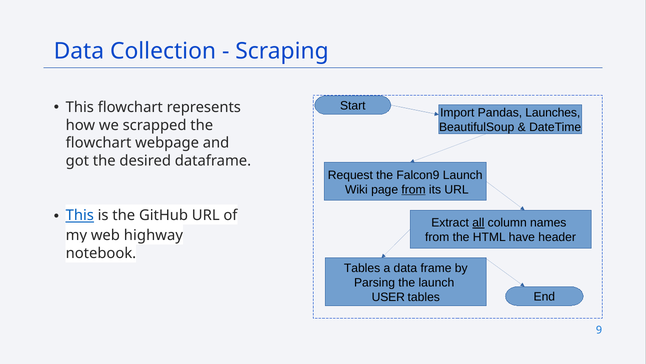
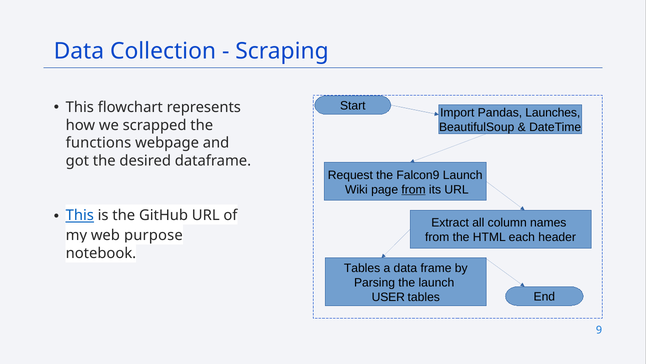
flowchart: flowchart -> functions (99, 143)
all underline: present -> none (478, 222)
highway: highway -> purpose (153, 235)
have: have -> each (522, 237)
